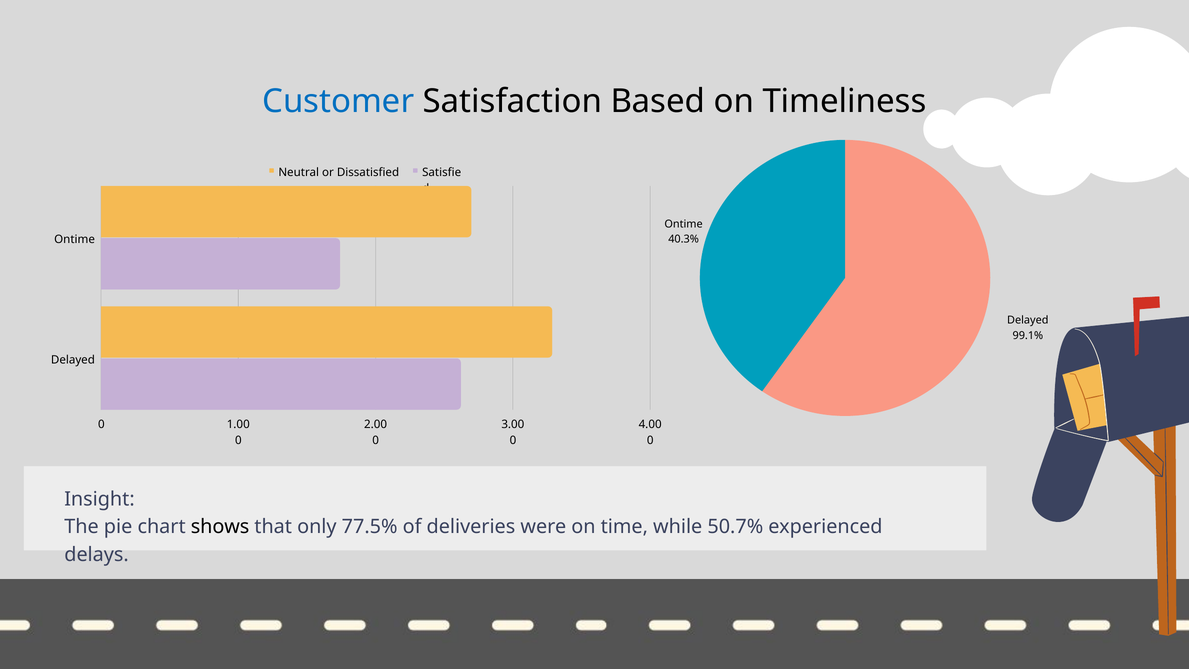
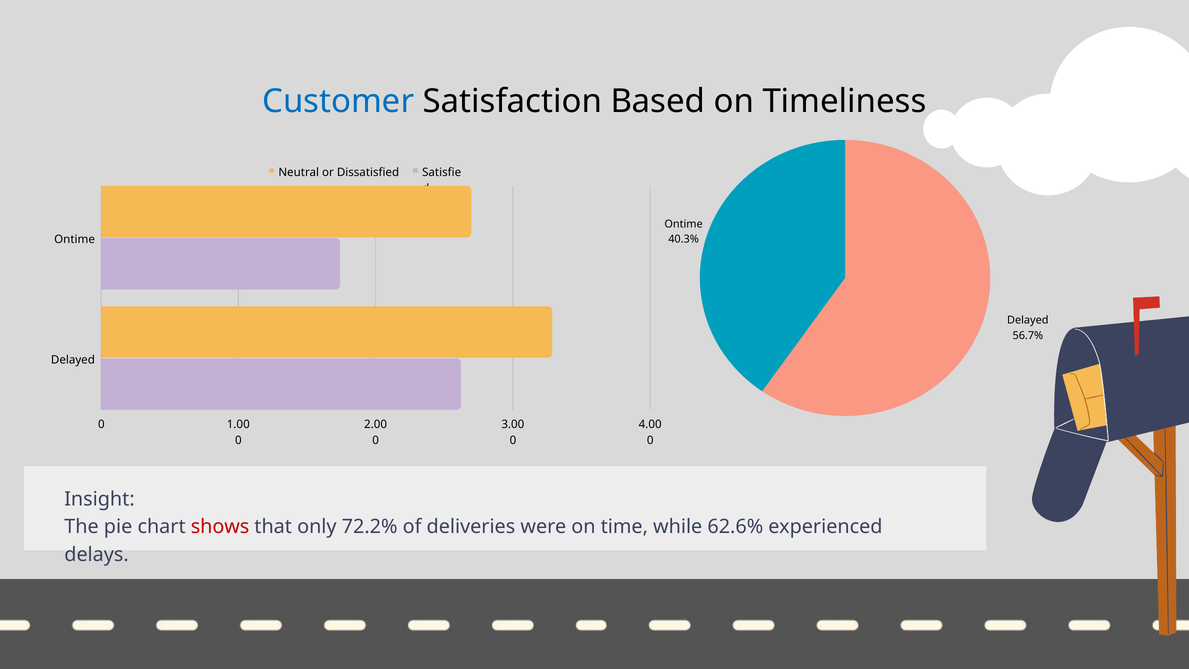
99.1%: 99.1% -> 56.7% (1028, 335)
shows colour: black -> red (220, 527)
77.5%: 77.5% -> 72.2% (370, 527)
50.7%: 50.7% -> 62.6% (735, 527)
